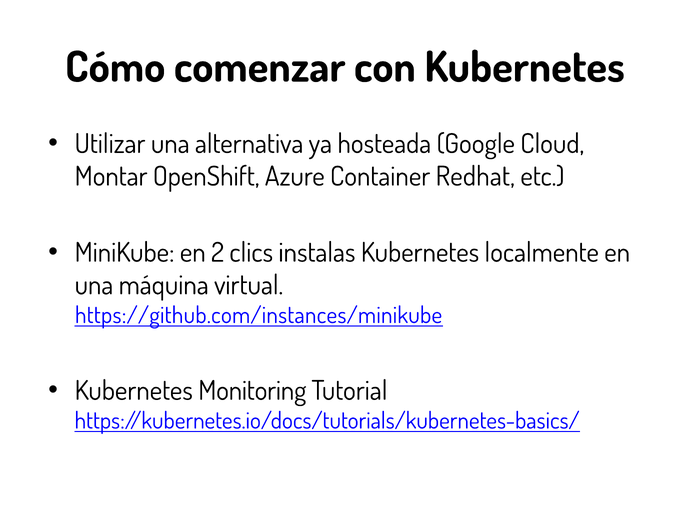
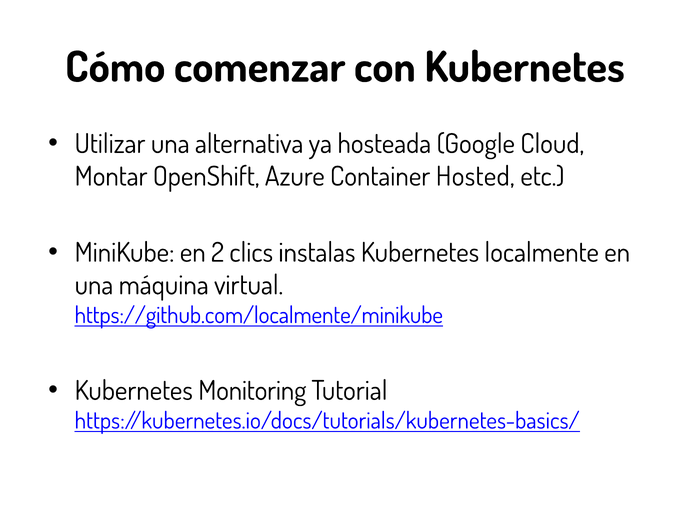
Redhat: Redhat -> Hosted (475, 177)
https://github.com/instances/minikube: https://github.com/instances/minikube -> https://github.com/localmente/minikube (259, 316)
